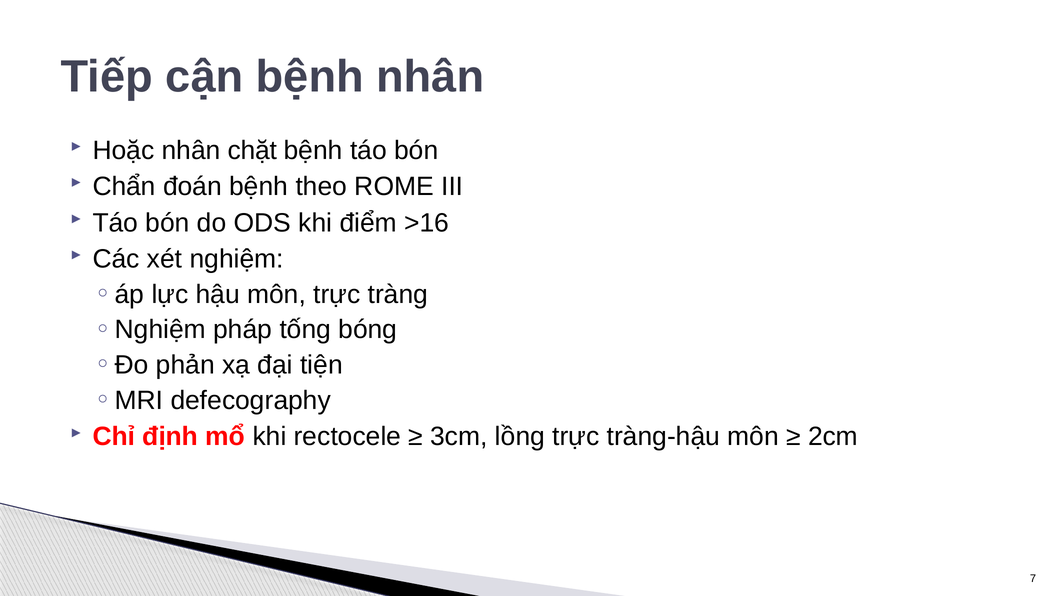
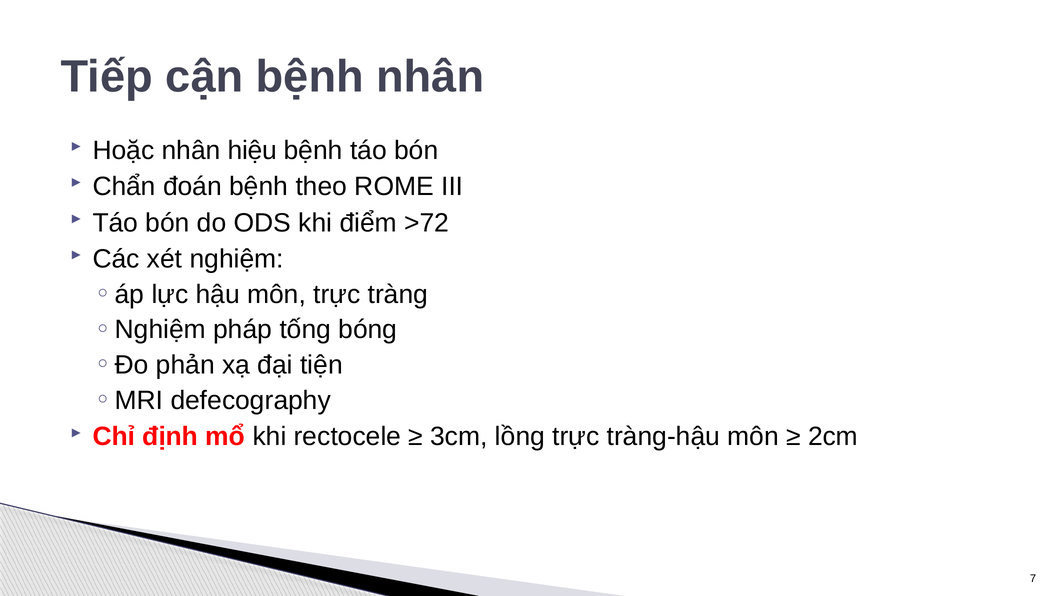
chặt: chặt -> hiệu (252, 150)
>16: >16 -> >72 (427, 223)
